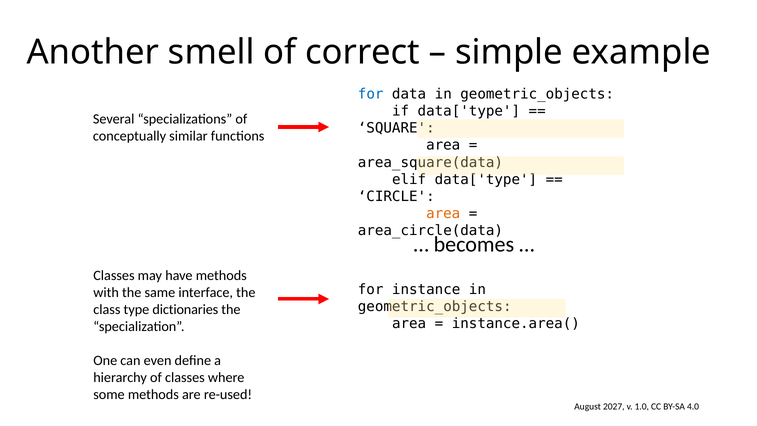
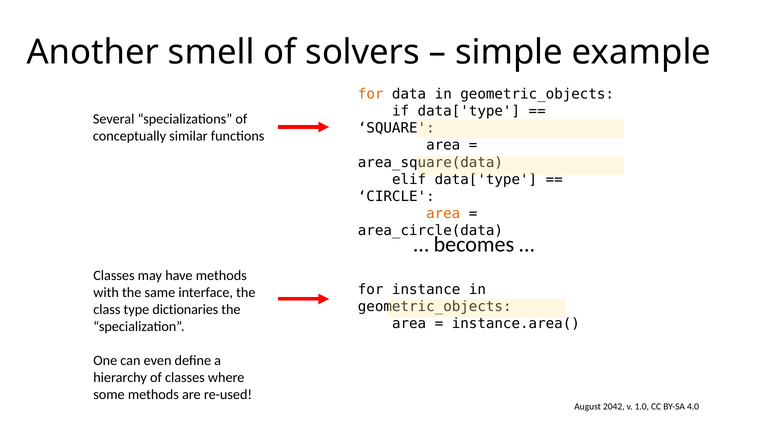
correct: correct -> solvers (363, 52)
for colour: blue -> orange (371, 94)
2027: 2027 -> 2042 (614, 407)
